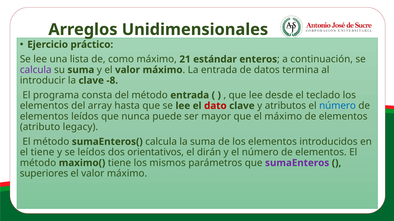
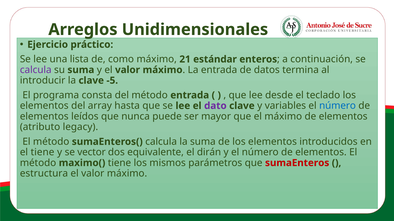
-8: -8 -> -5 (112, 81)
dato colour: red -> purple (215, 106)
atributos: atributos -> variables (285, 106)
se leídos: leídos -> vector (92, 153)
orientativos: orientativos -> equivalente (156, 153)
sumaEnteros colour: purple -> red (297, 163)
superiores: superiores -> estructura (44, 174)
